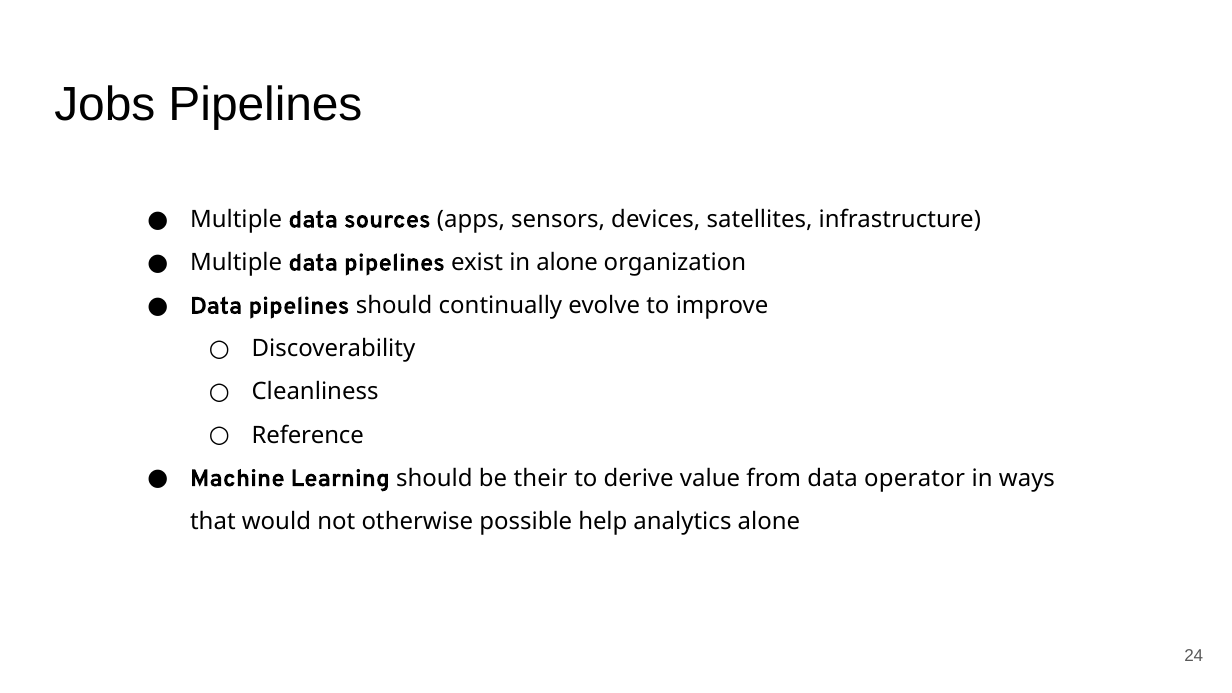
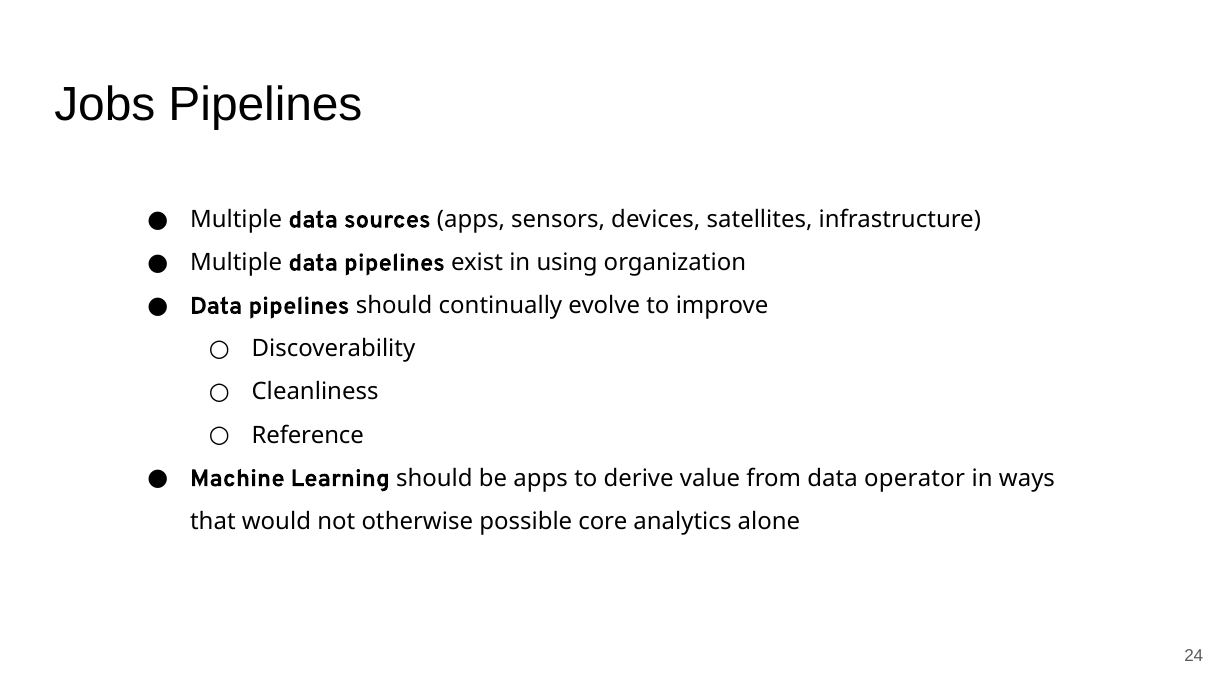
in alone: alone -> using (567, 263)
be their: their -> apps (541, 478)
help: help -> core (603, 521)
